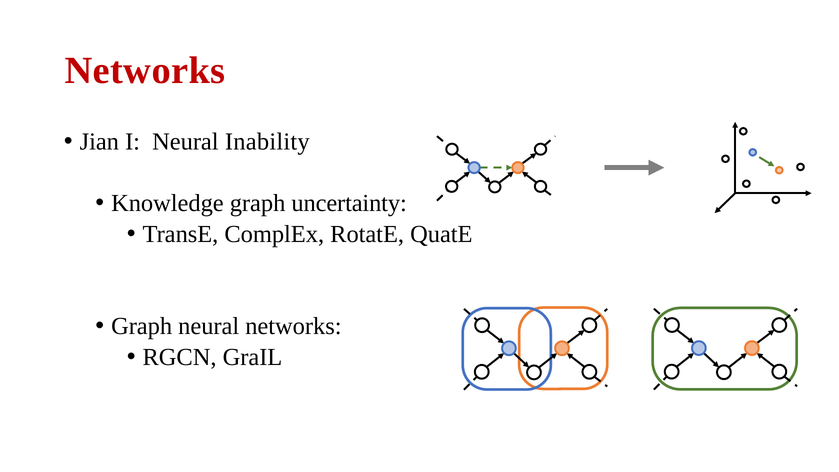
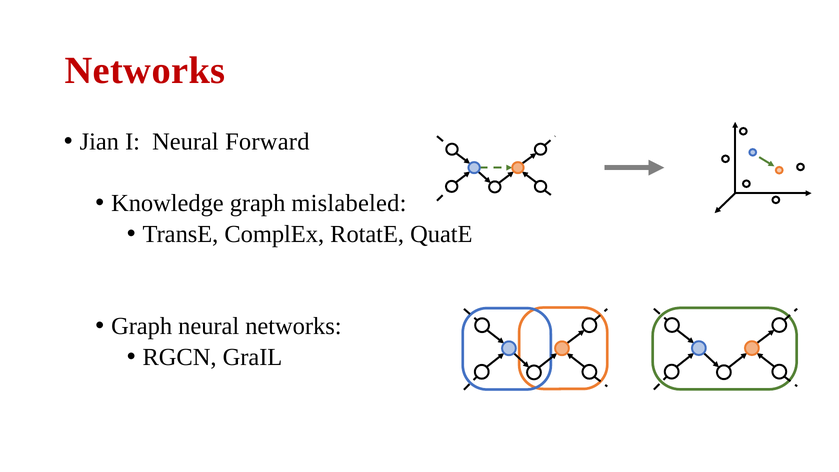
Inability: Inability -> Forward (267, 142)
uncertainty: uncertainty -> mislabeled (349, 203)
